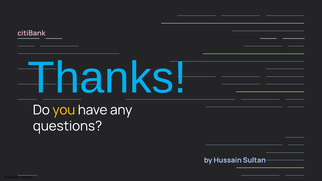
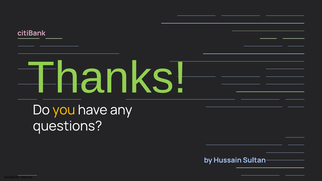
Thanks colour: light blue -> light green (107, 78)
